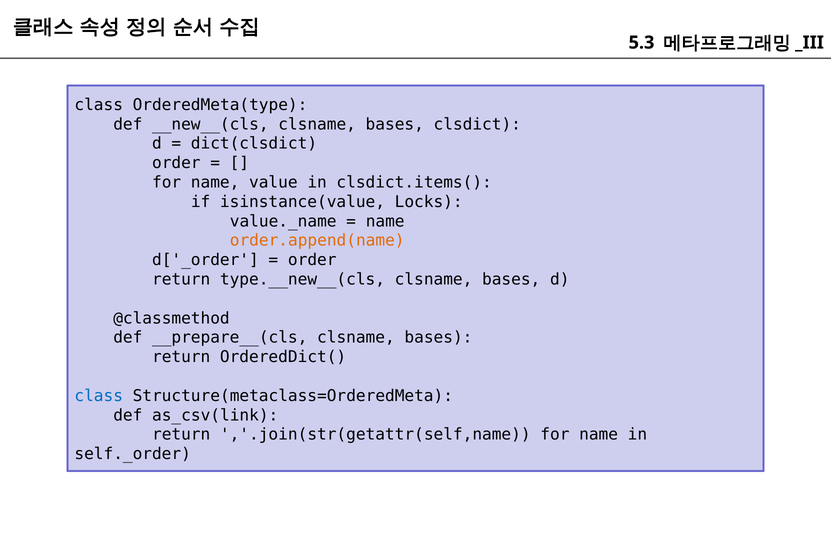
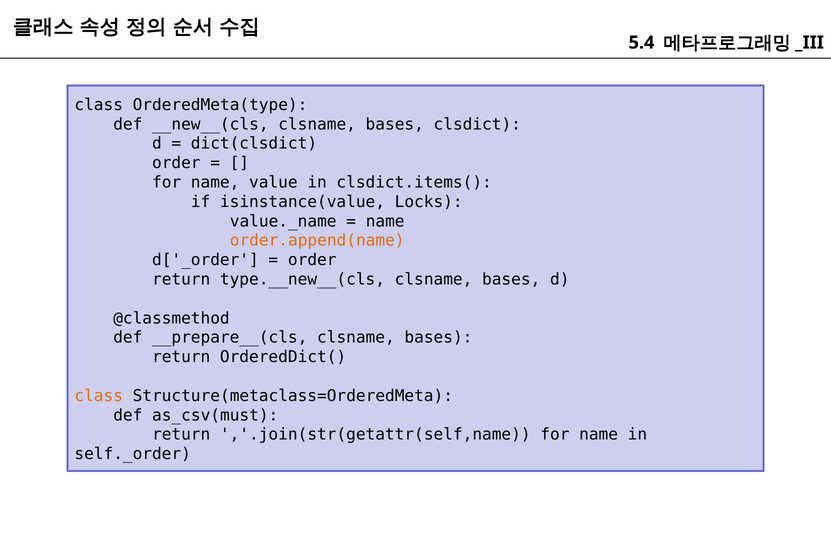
5.3: 5.3 -> 5.4 (641, 43)
class colour: blue -> orange (99, 396)
as_csv(link: as_csv(link -> as_csv(must (215, 415)
